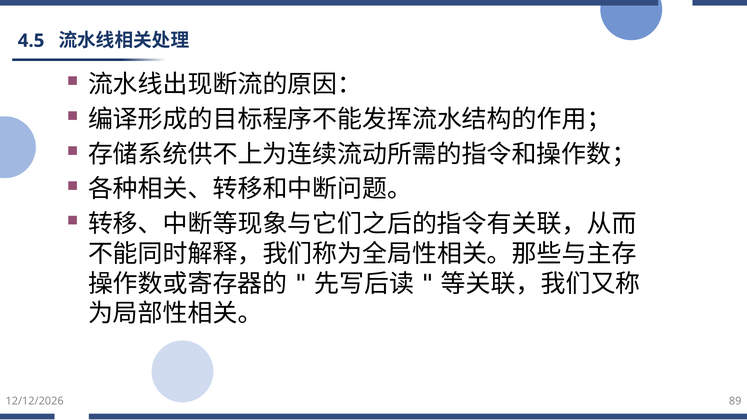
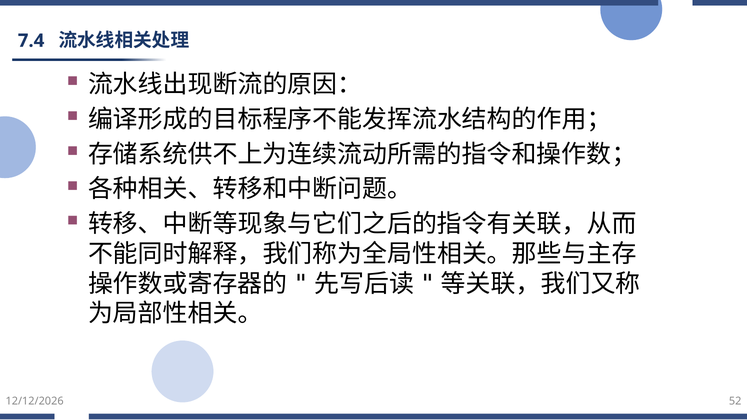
4.5: 4.5 -> 7.4 (31, 41)
89: 89 -> 52 (735, 401)
